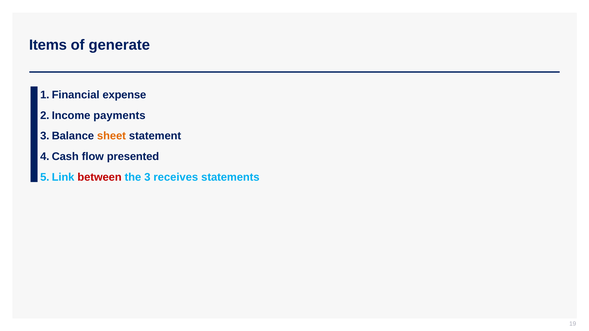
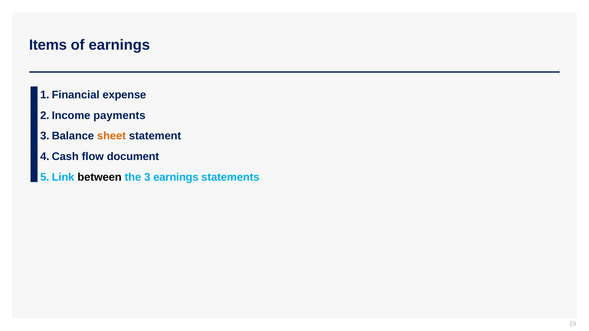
of generate: generate -> earnings (119, 45)
presented: presented -> document (133, 157)
between colour: red -> black (100, 177)
3 receives: receives -> earnings (176, 177)
